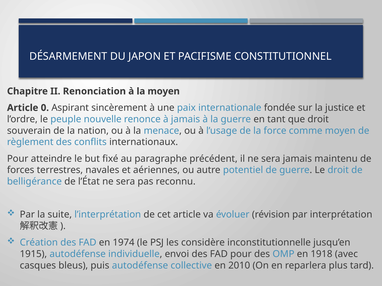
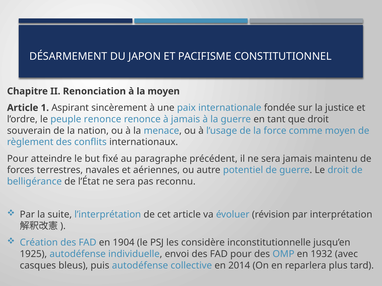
0: 0 -> 1 (45, 108)
peuple nouvelle: nouvelle -> renonce (103, 119)
1974: 1974 -> 1904 (124, 243)
1915: 1915 -> 1925 (33, 254)
1918: 1918 -> 1932 (322, 254)
2010: 2010 -> 2014 (239, 266)
